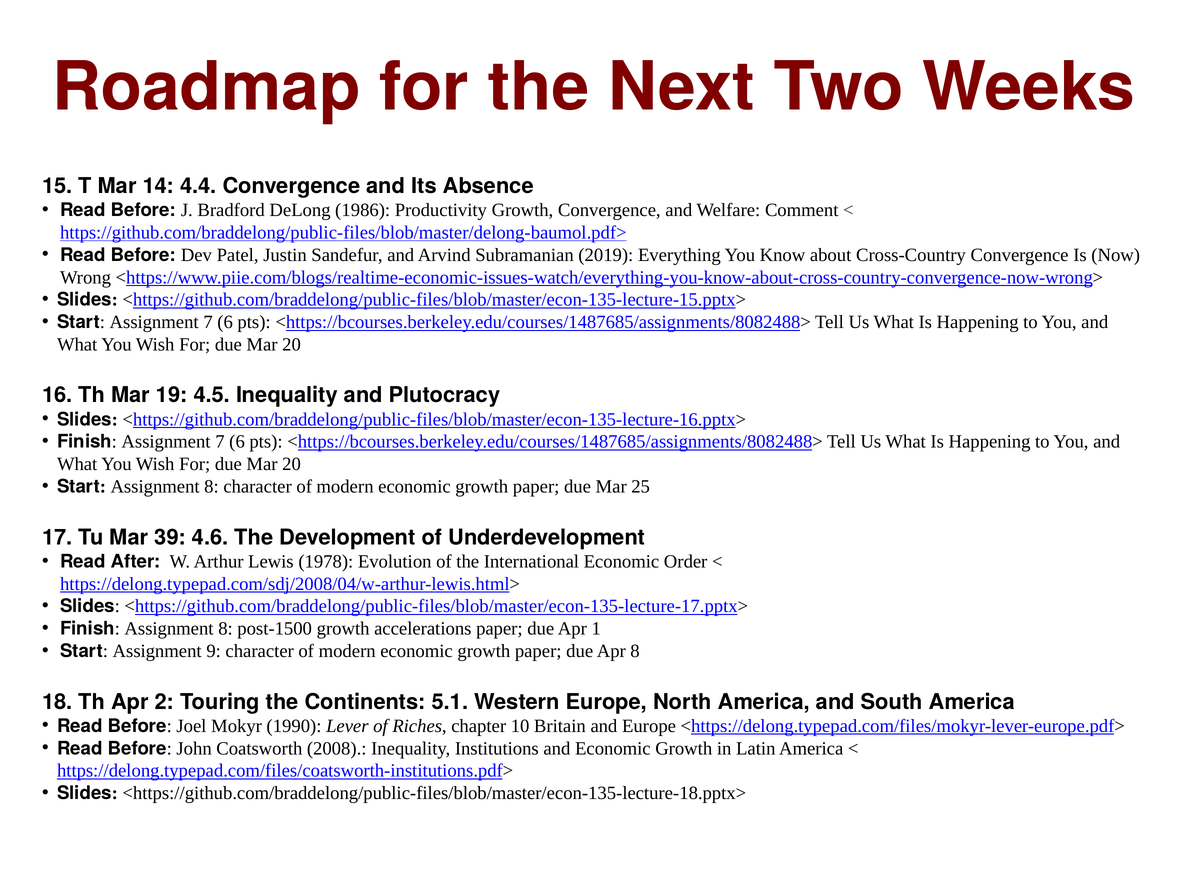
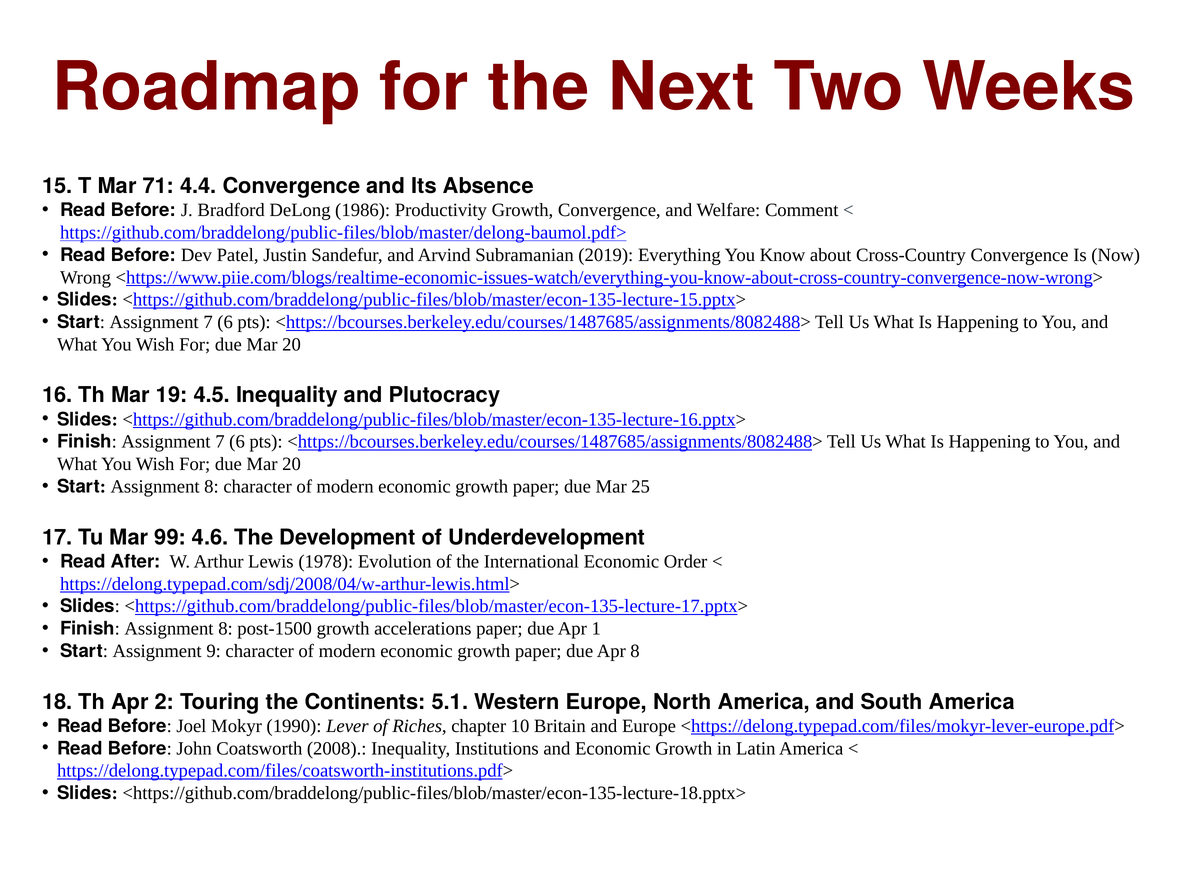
14: 14 -> 71 (158, 186)
39: 39 -> 99 (170, 537)
